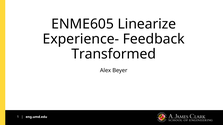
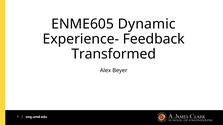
Linearize: Linearize -> Dynamic (147, 24)
